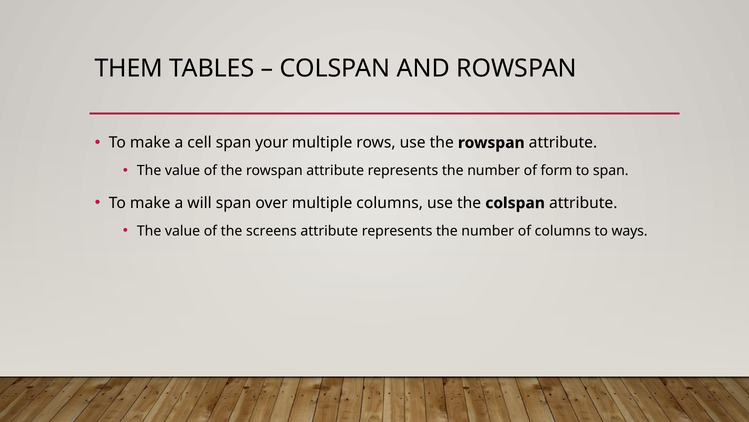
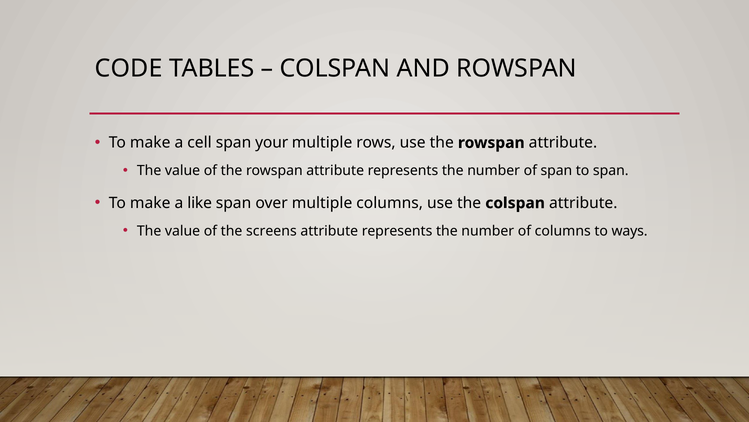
THEM: THEM -> CODE (129, 68)
of form: form -> span (556, 170)
will: will -> like (200, 203)
